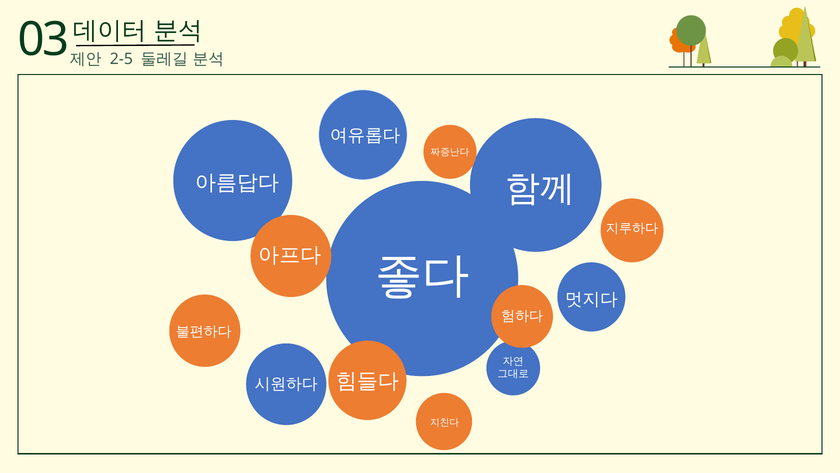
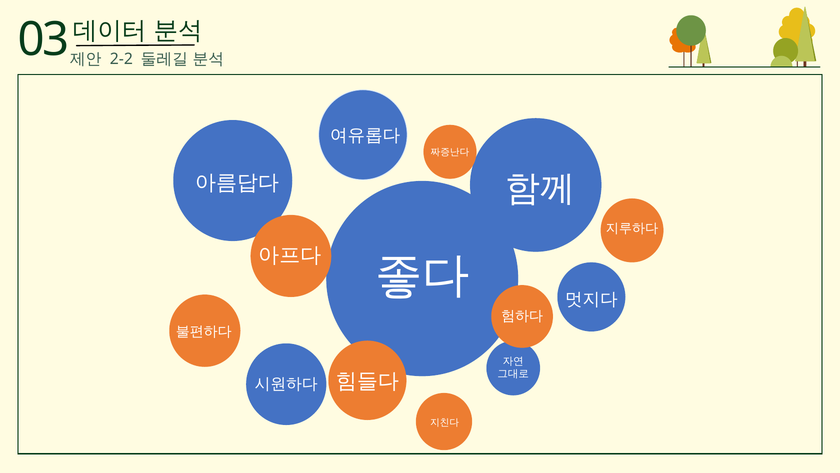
2-5: 2-5 -> 2-2 (121, 59)
